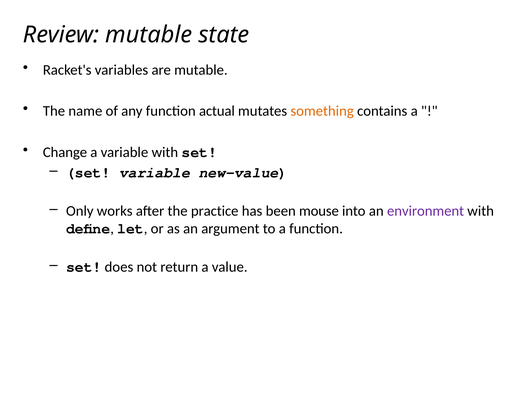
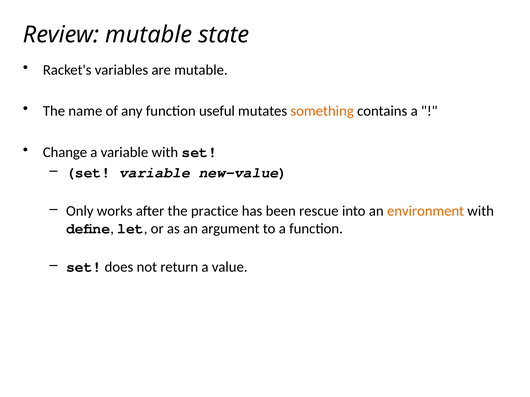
actual: actual -> useful (217, 111)
mouse: mouse -> rescue (319, 211)
environment colour: purple -> orange (426, 211)
